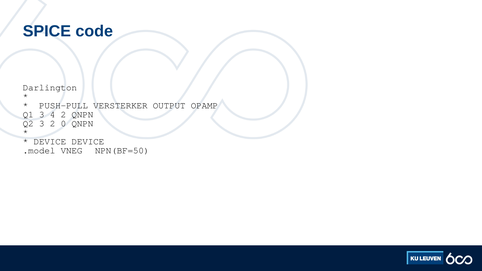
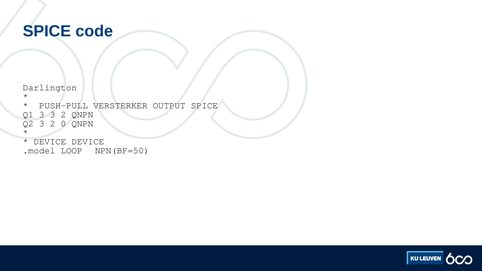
OUTPUT OPAMP: OPAMP -> SPICE (204, 106)
3 4: 4 -> 3 (53, 115)
VNEG: VNEG -> LOOP (72, 151)
